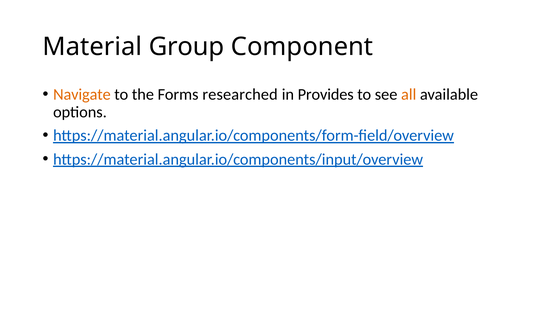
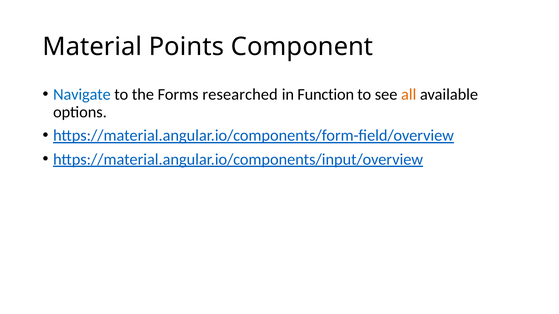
Group: Group -> Points (186, 47)
Navigate colour: orange -> blue (82, 95)
Provides: Provides -> Function (326, 95)
